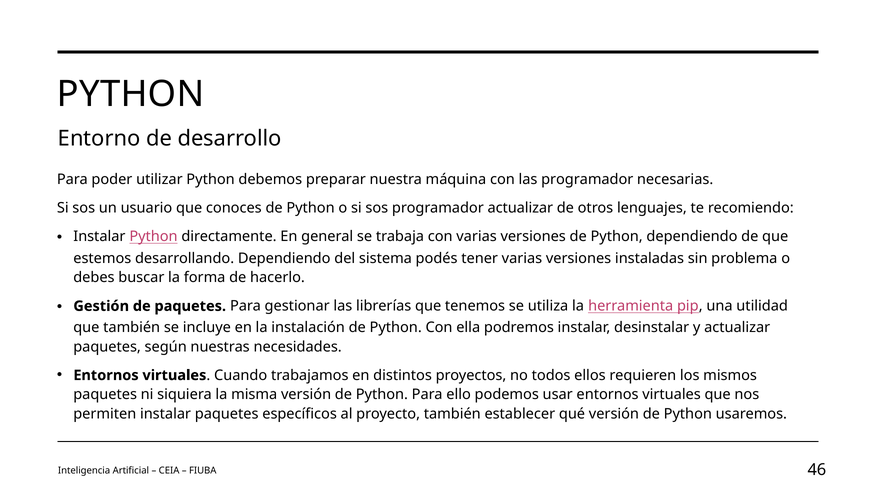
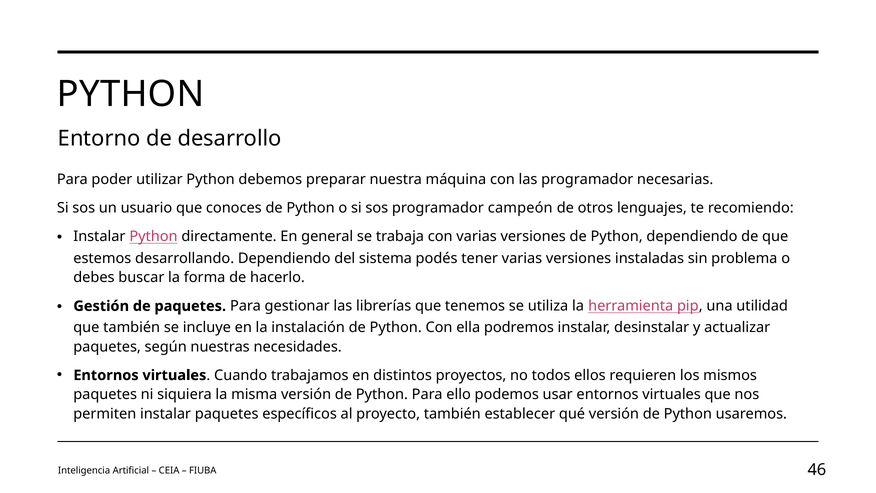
programador actualizar: actualizar -> campeón (520, 208)
